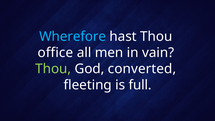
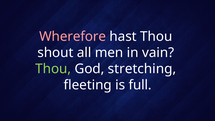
Wherefore colour: light blue -> pink (73, 37)
office: office -> shout (55, 53)
converted: converted -> stretching (142, 69)
